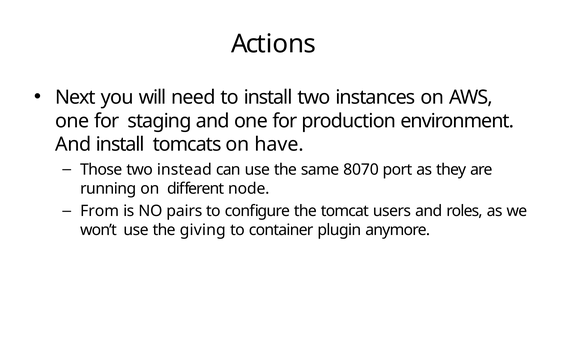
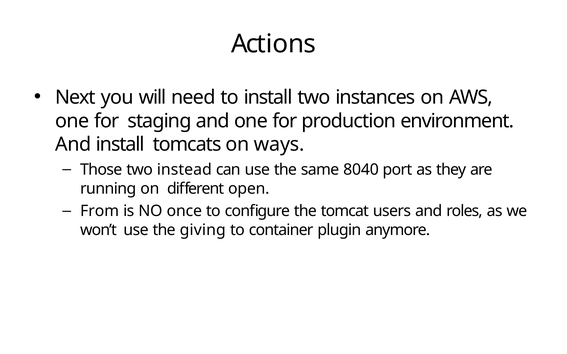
have: have -> ways (279, 145)
8070: 8070 -> 8040 (361, 170)
node: node -> open (249, 189)
pairs: pairs -> once (184, 211)
